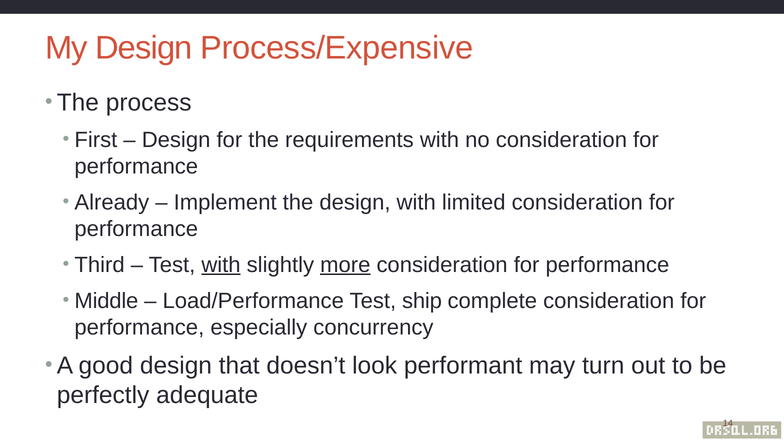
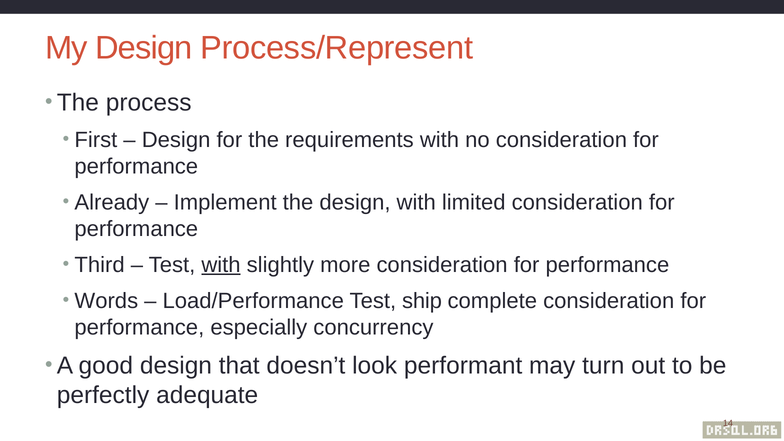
Process/Expensive: Process/Expensive -> Process/Represent (337, 48)
more underline: present -> none (345, 265)
Middle: Middle -> Words (106, 301)
